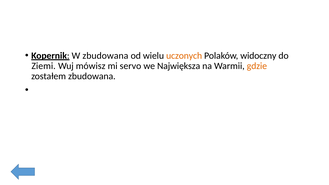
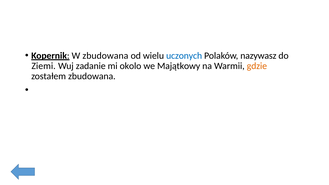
uczonych colour: orange -> blue (184, 56)
widoczny: widoczny -> nazywasz (258, 56)
mówisz: mówisz -> zadanie (91, 66)
servo: servo -> okolo (130, 66)
Największa: Największa -> Majątkowy (179, 66)
